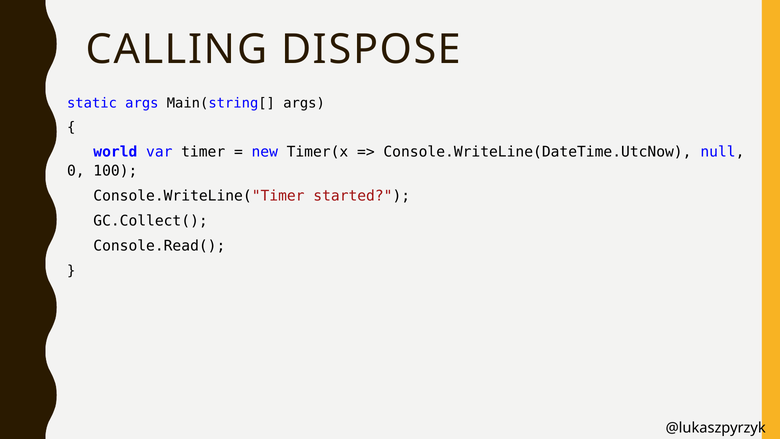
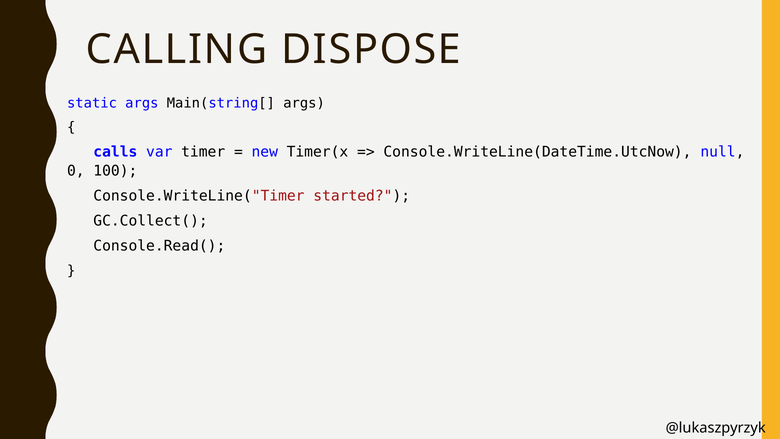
world: world -> calls (115, 152)
